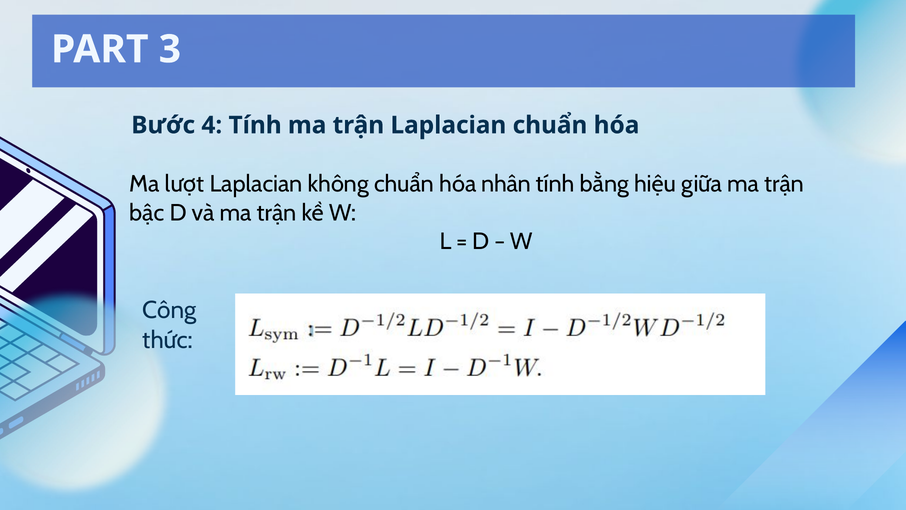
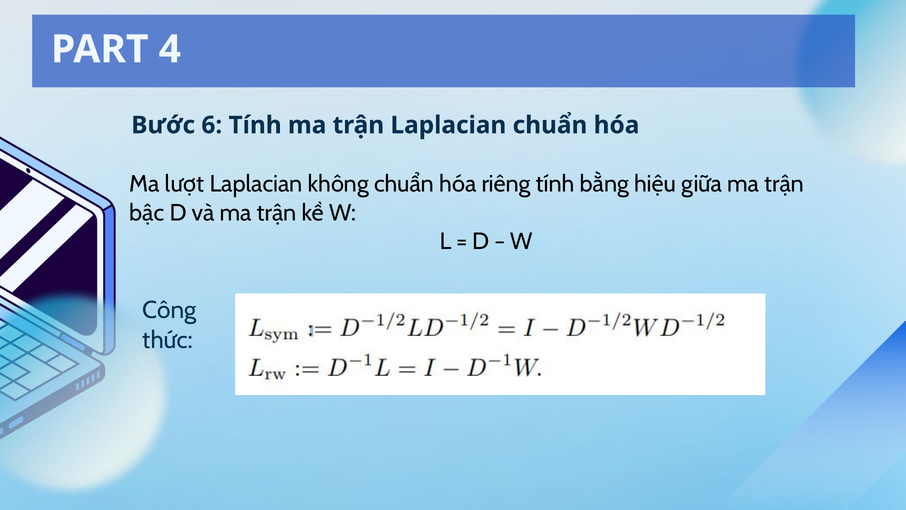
3: 3 -> 4 (170, 49)
4: 4 -> 6 (212, 125)
nhân: nhân -> riêng (506, 184)
